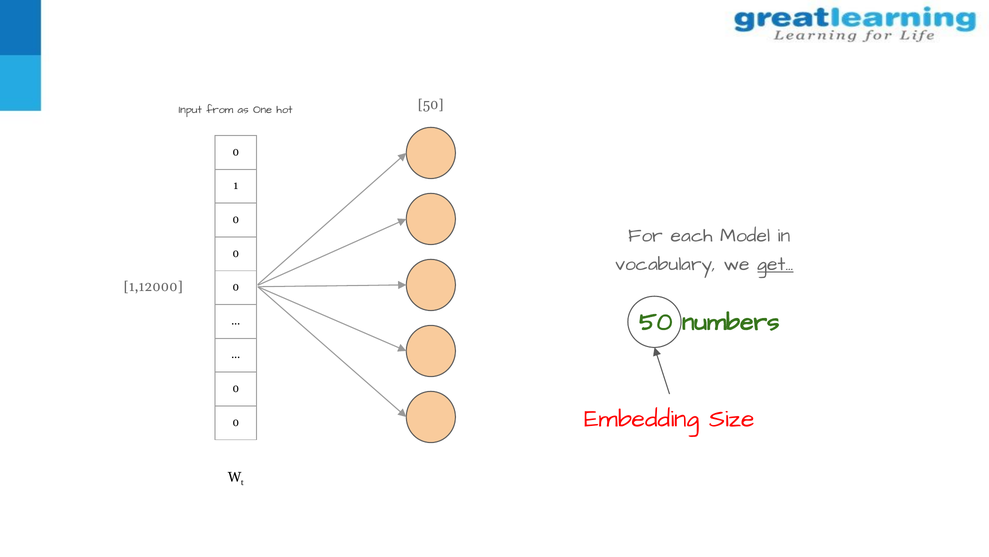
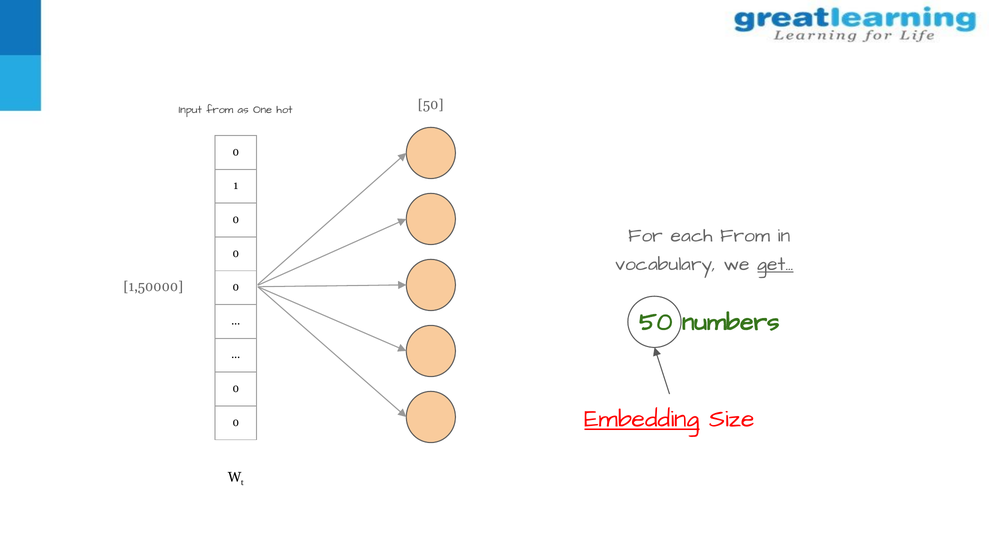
each Model: Model -> From (745, 235)
1,12000: 1,12000 -> 1,50000 (153, 286)
Embedding underline: none -> present (642, 418)
